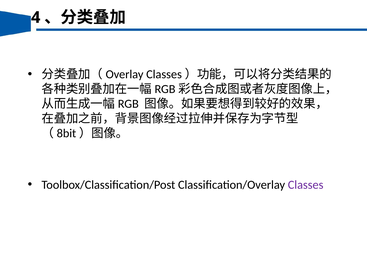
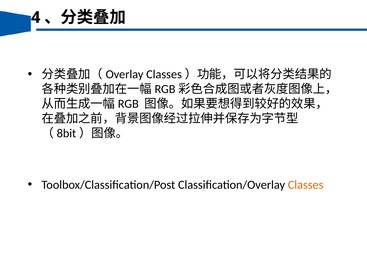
Classes colour: purple -> orange (306, 184)
